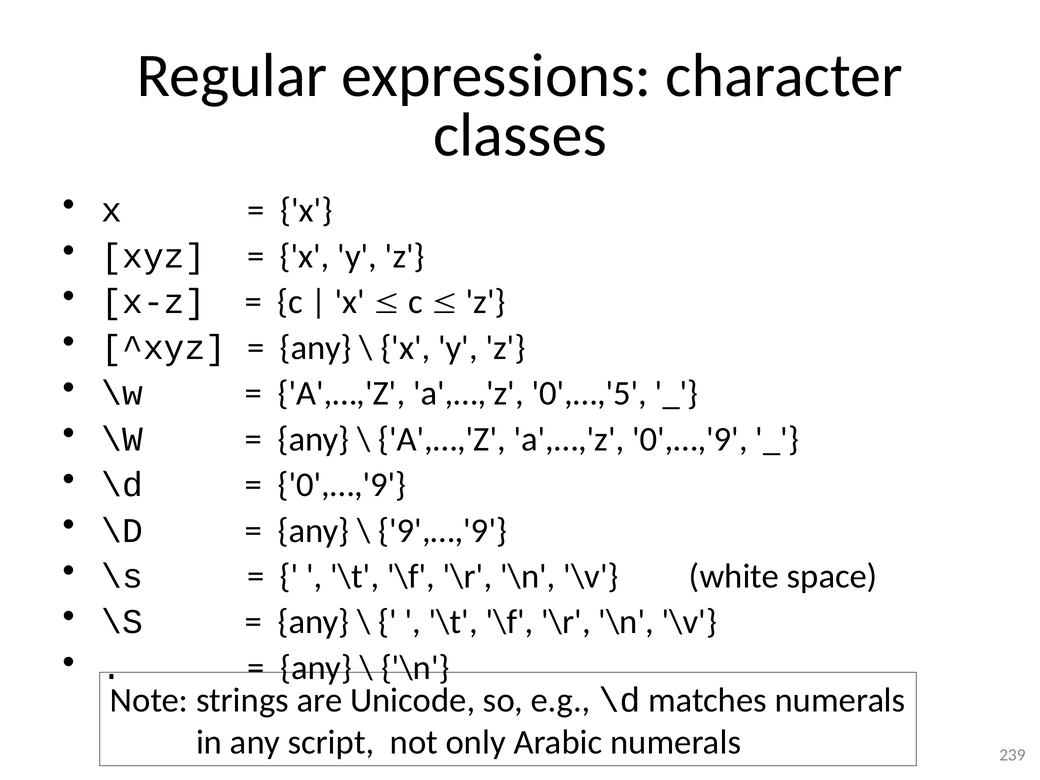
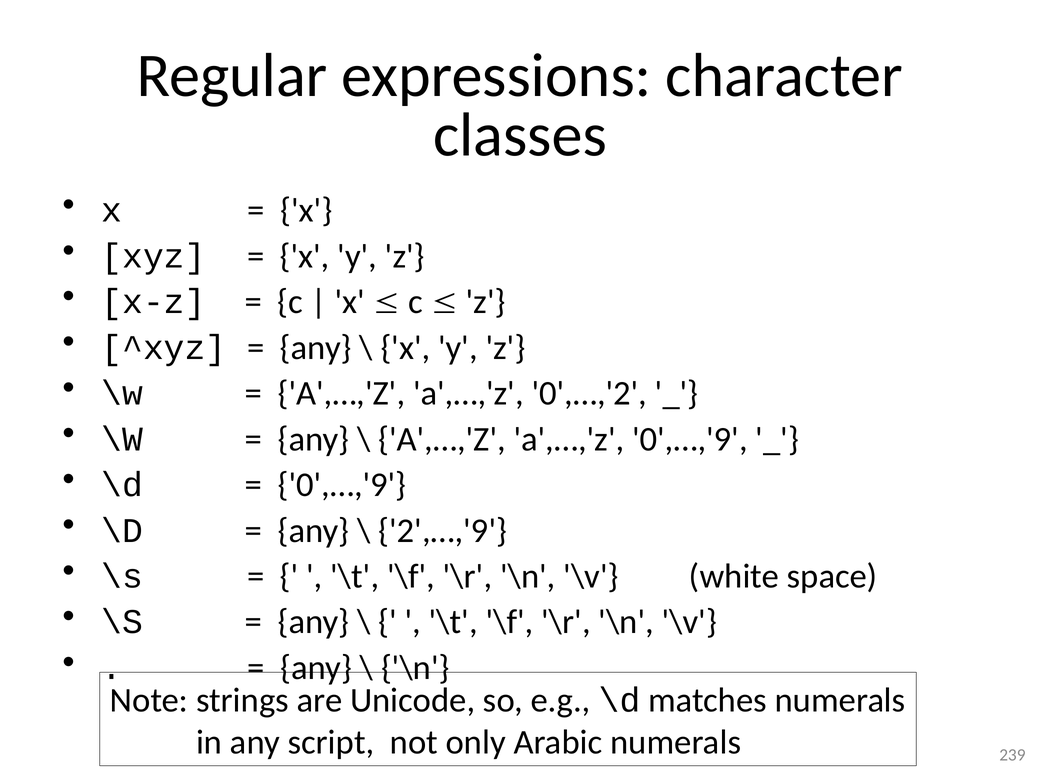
0',…,'5: 0',…,'5 -> 0',…,'2 (589, 393)
9',…,'9: 9',…,'9 -> 2',…,'9 (443, 531)
